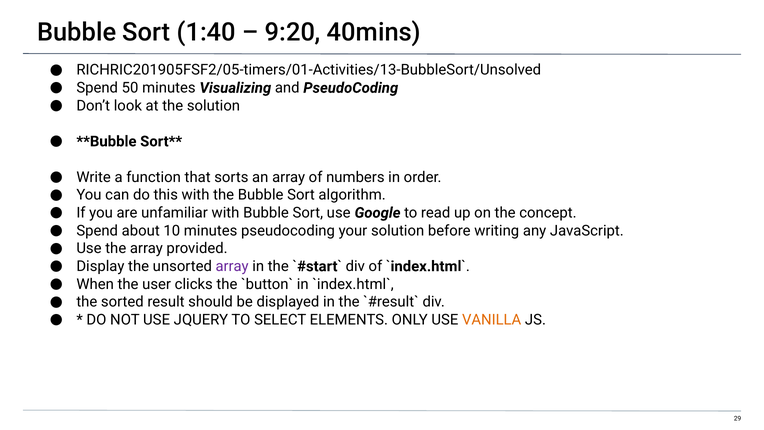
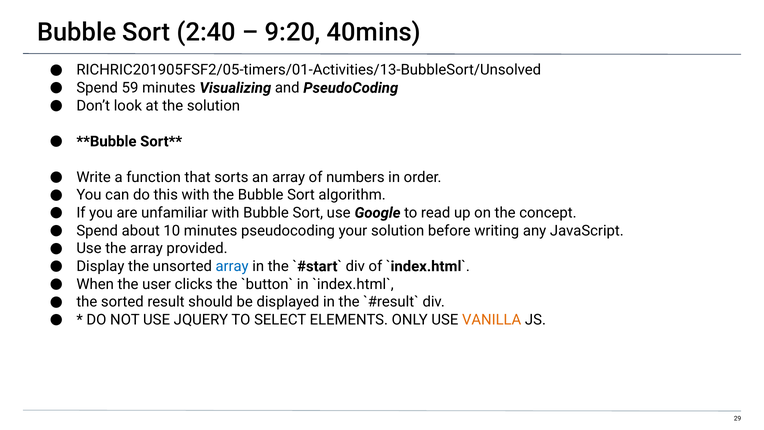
1:40: 1:40 -> 2:40 (206, 32)
50: 50 -> 59 (130, 88)
array colour: purple -> blue (232, 266)
